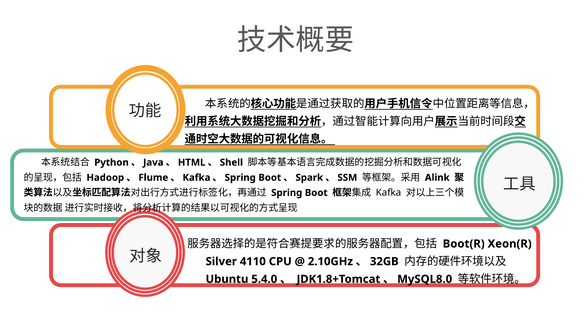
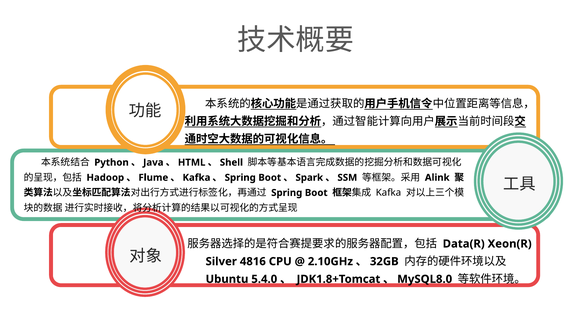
Boot(R: Boot(R -> Data(R (464, 244)
4110: 4110 -> 4816 (253, 262)
